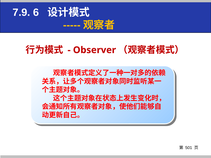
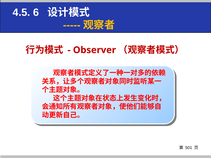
7.9: 7.9 -> 4.5 (21, 12)
